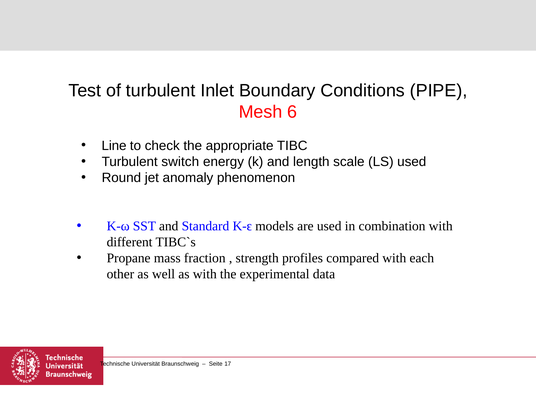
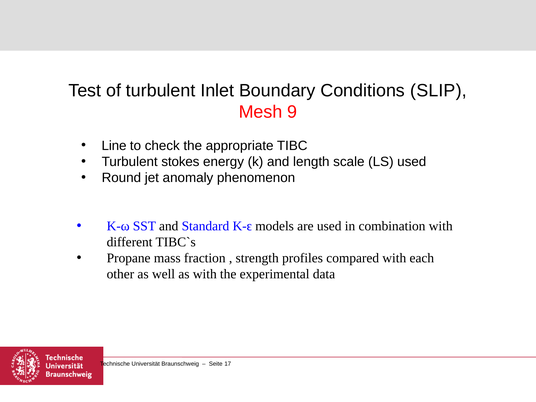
PIPE: PIPE -> SLIP (439, 91)
6: 6 -> 9 (292, 112)
switch: switch -> stokes (180, 162)
